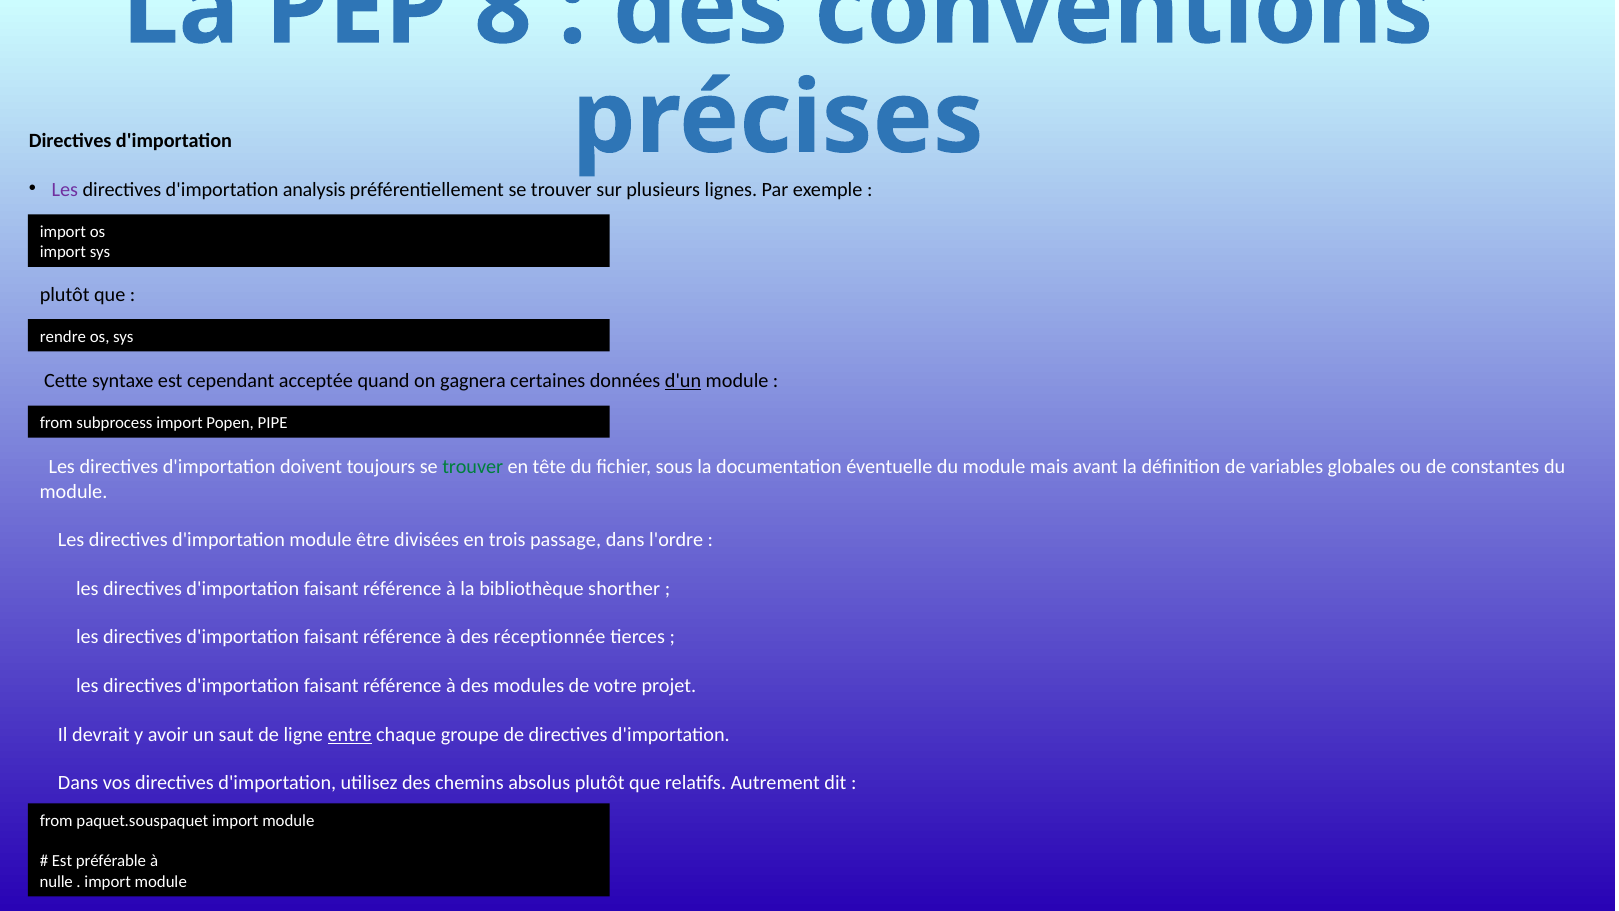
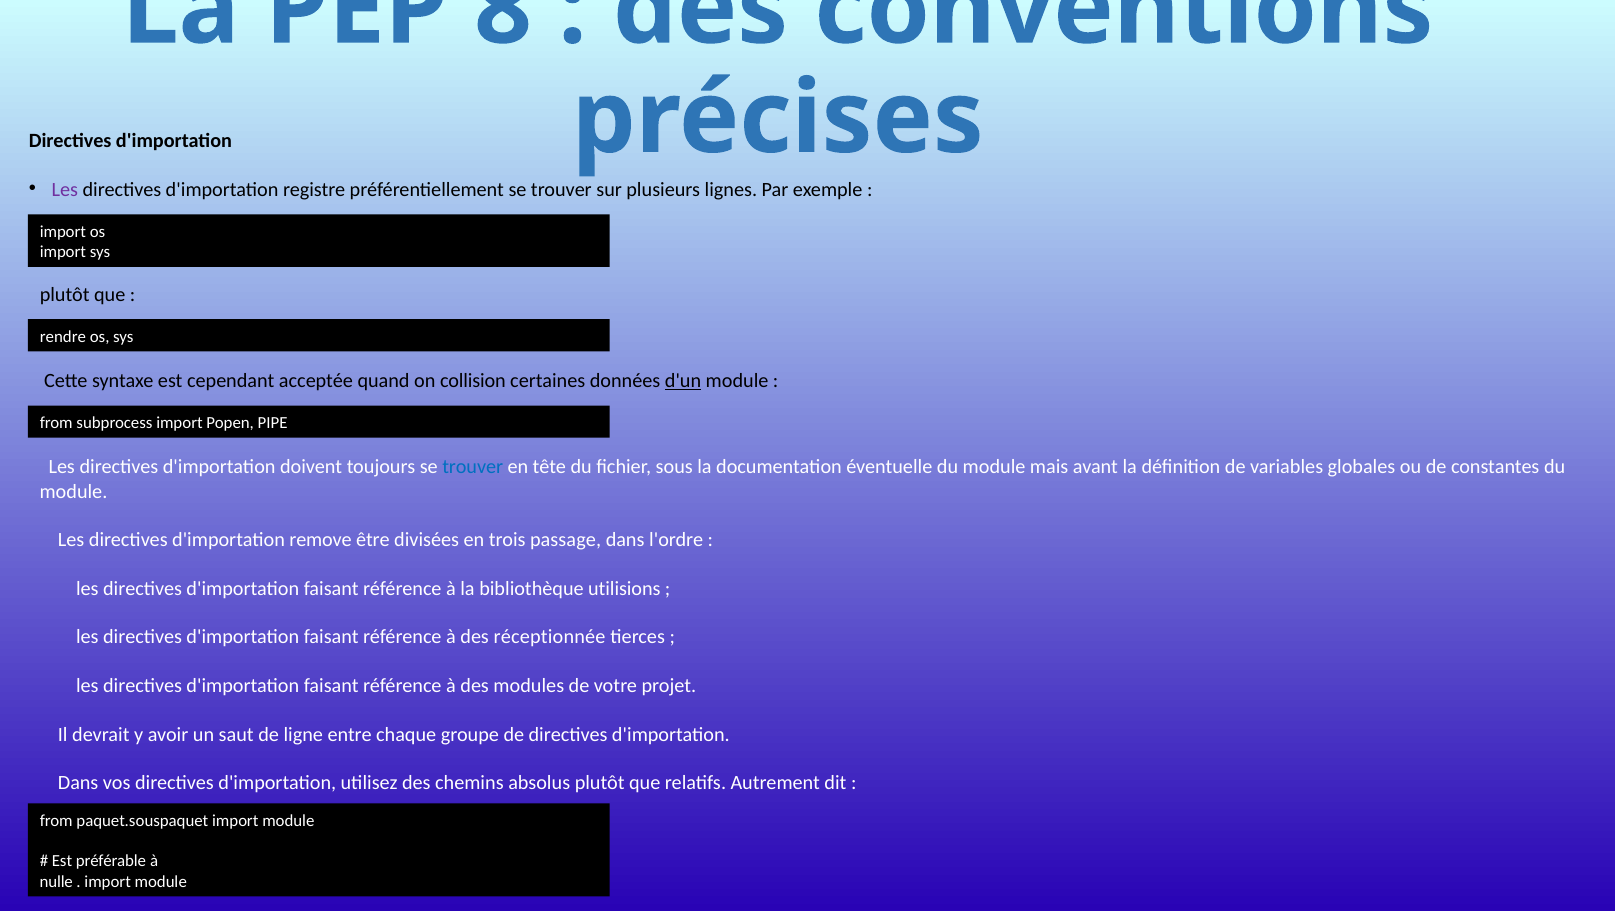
analysis: analysis -> registre (314, 189)
gagnera: gagnera -> collision (473, 381)
trouver colour: green -> blue (473, 467)
d'importation module: module -> remove (321, 540)
shorther: shorther -> utilisions (624, 588)
entre underline: present -> none (350, 734)
